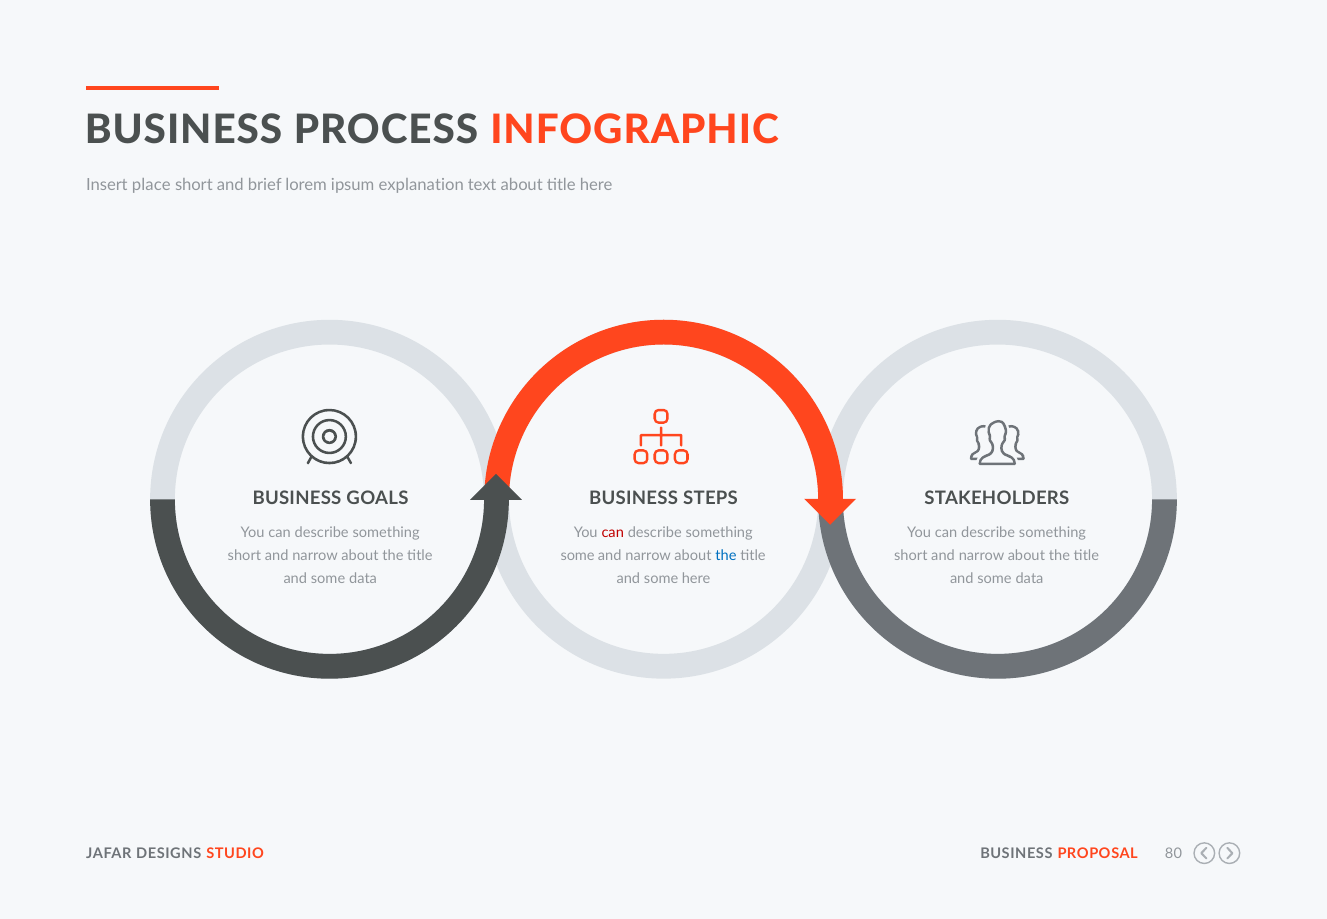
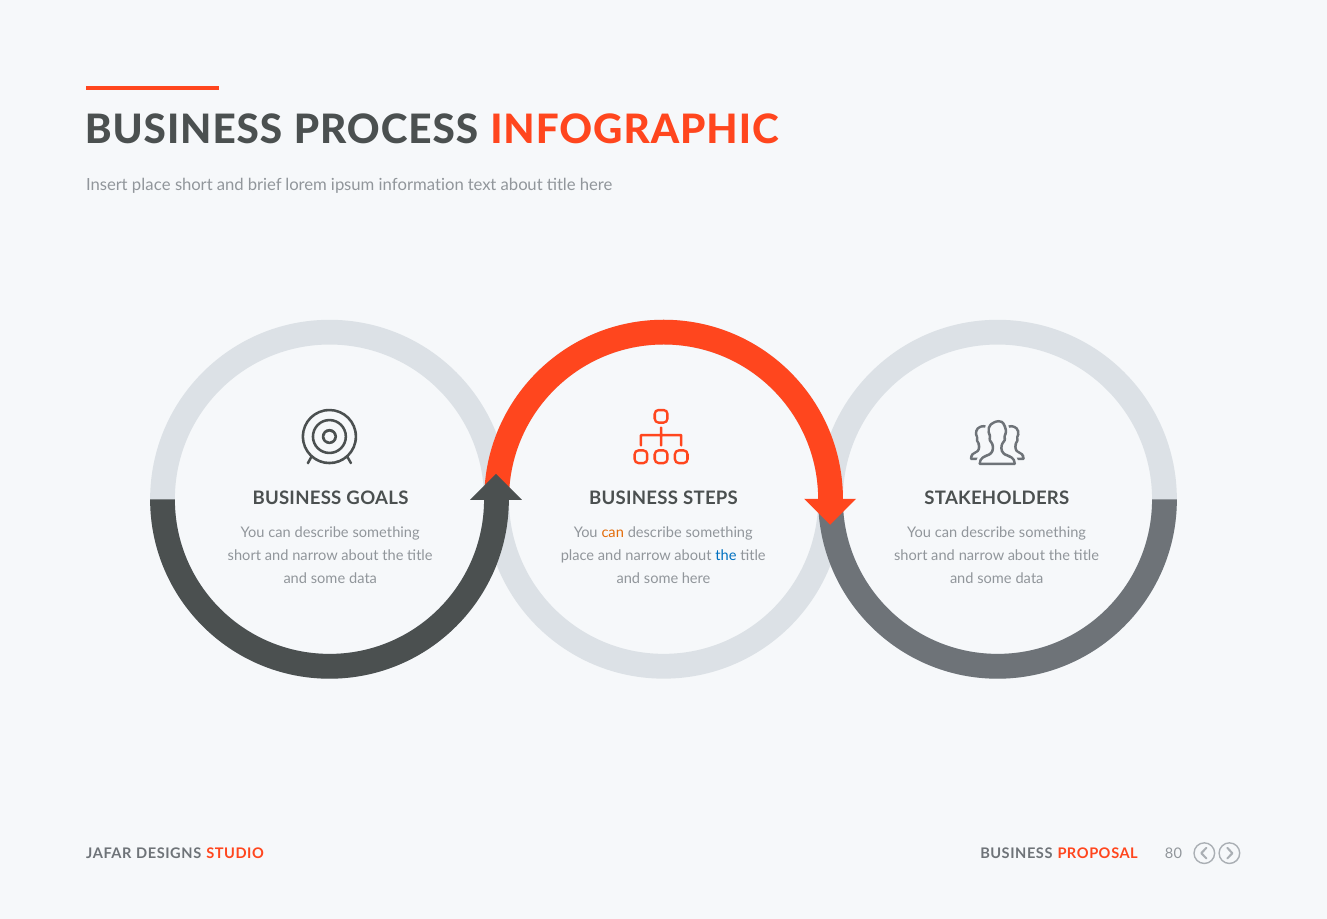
explanation: explanation -> information (421, 185)
can colour: red -> orange (613, 532)
some: some -> place (577, 555)
